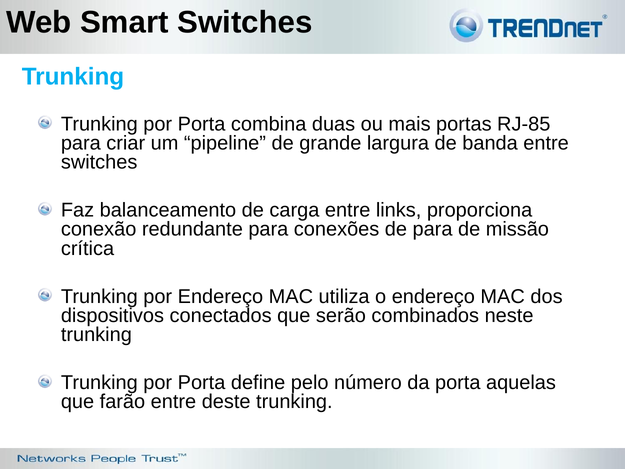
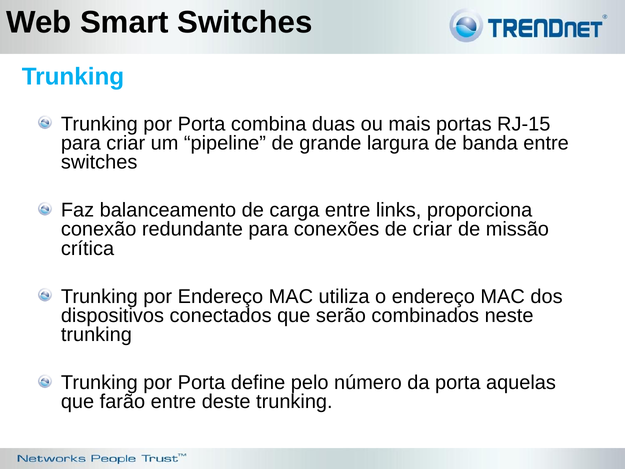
RJ-85: RJ-85 -> RJ-15 (524, 124)
de para: para -> criar (432, 229)
